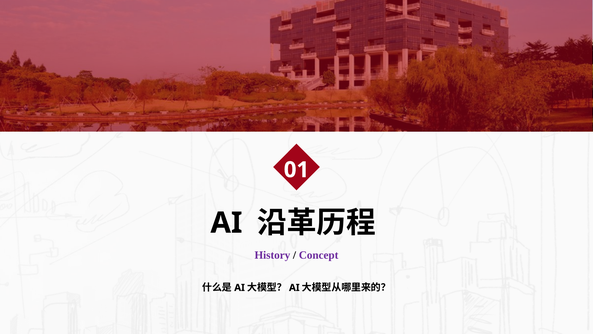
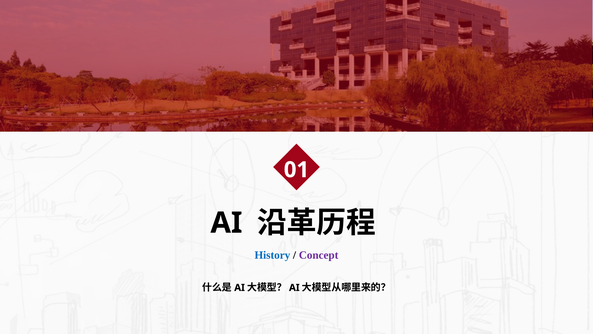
History colour: purple -> blue (272, 255)
